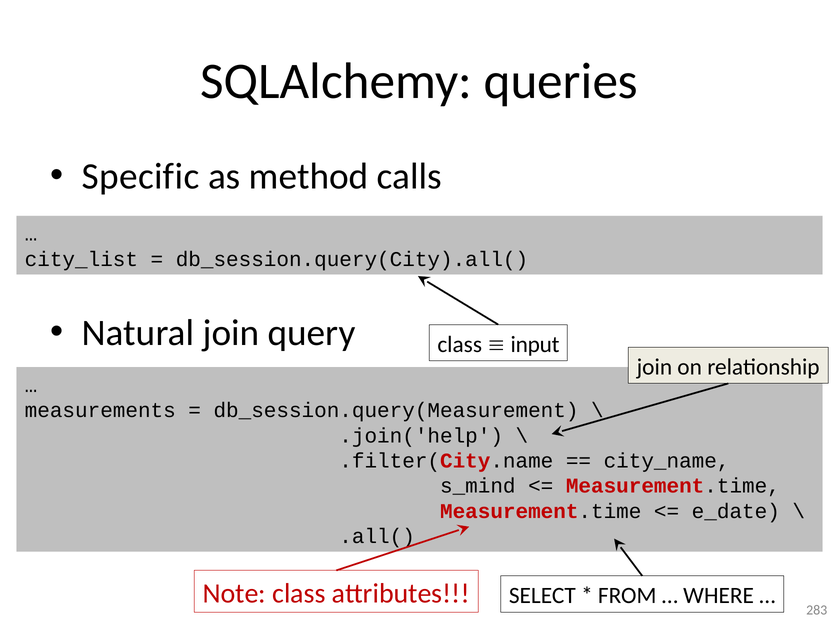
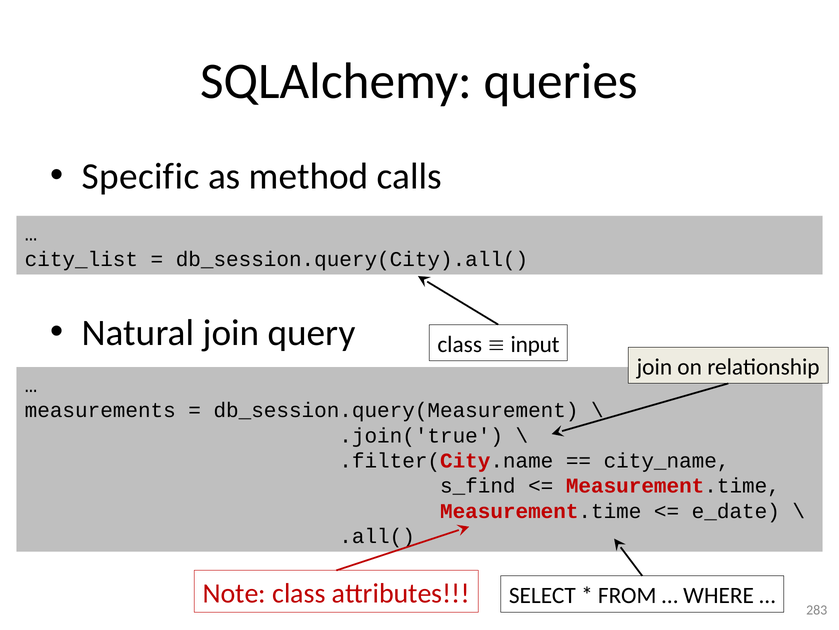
.join('help: .join('help -> .join('true (421, 435)
s_mind: s_mind -> s_find (478, 485)
